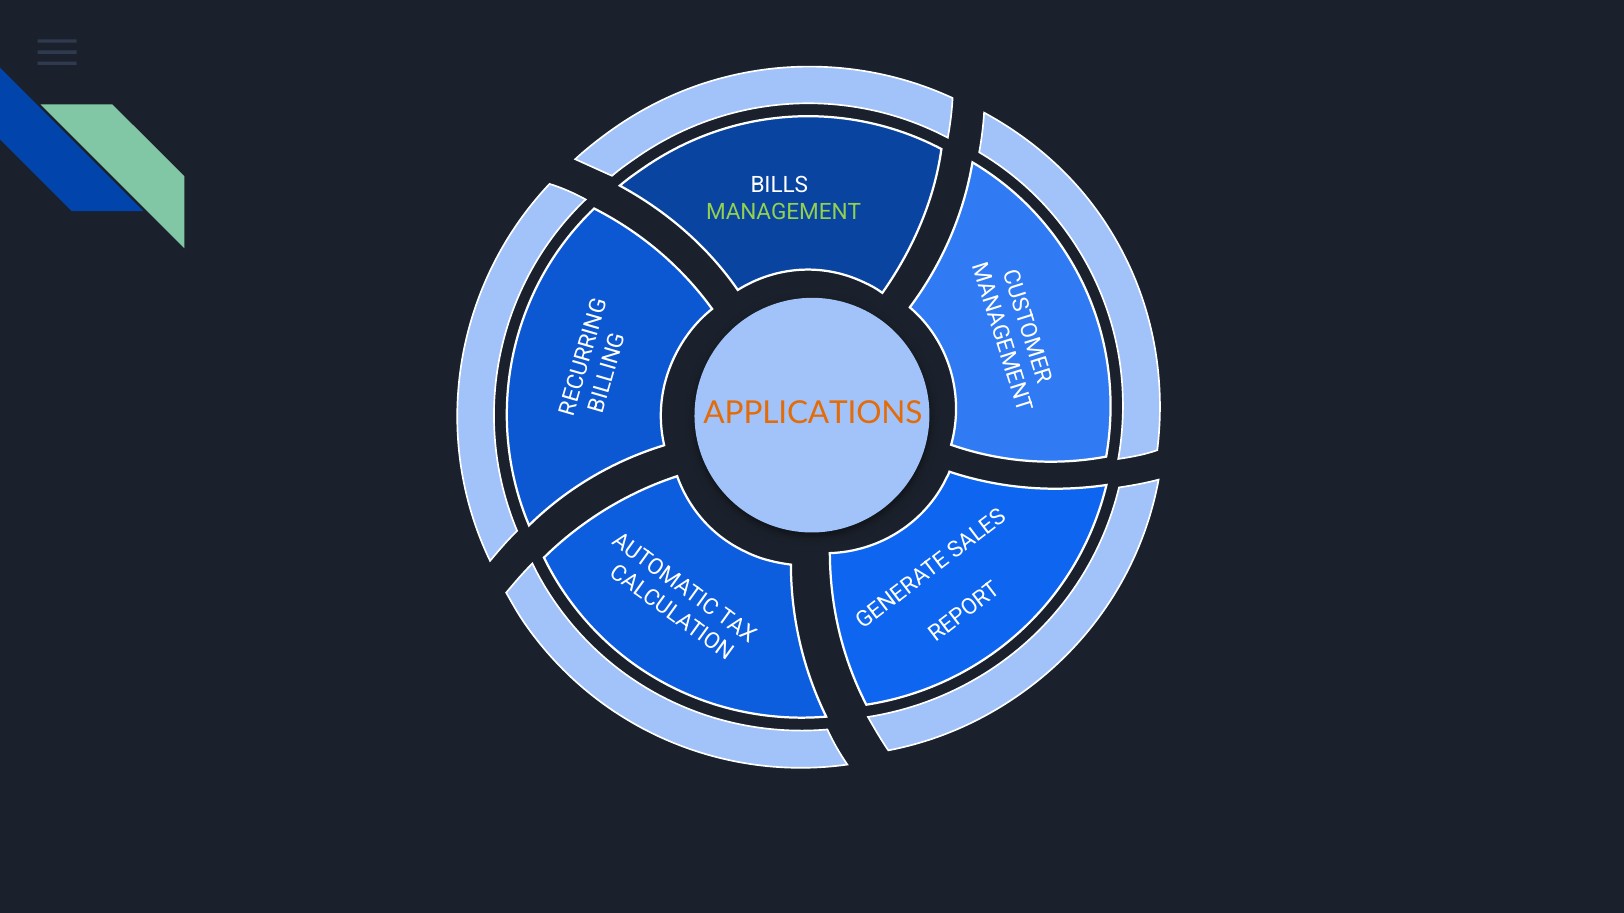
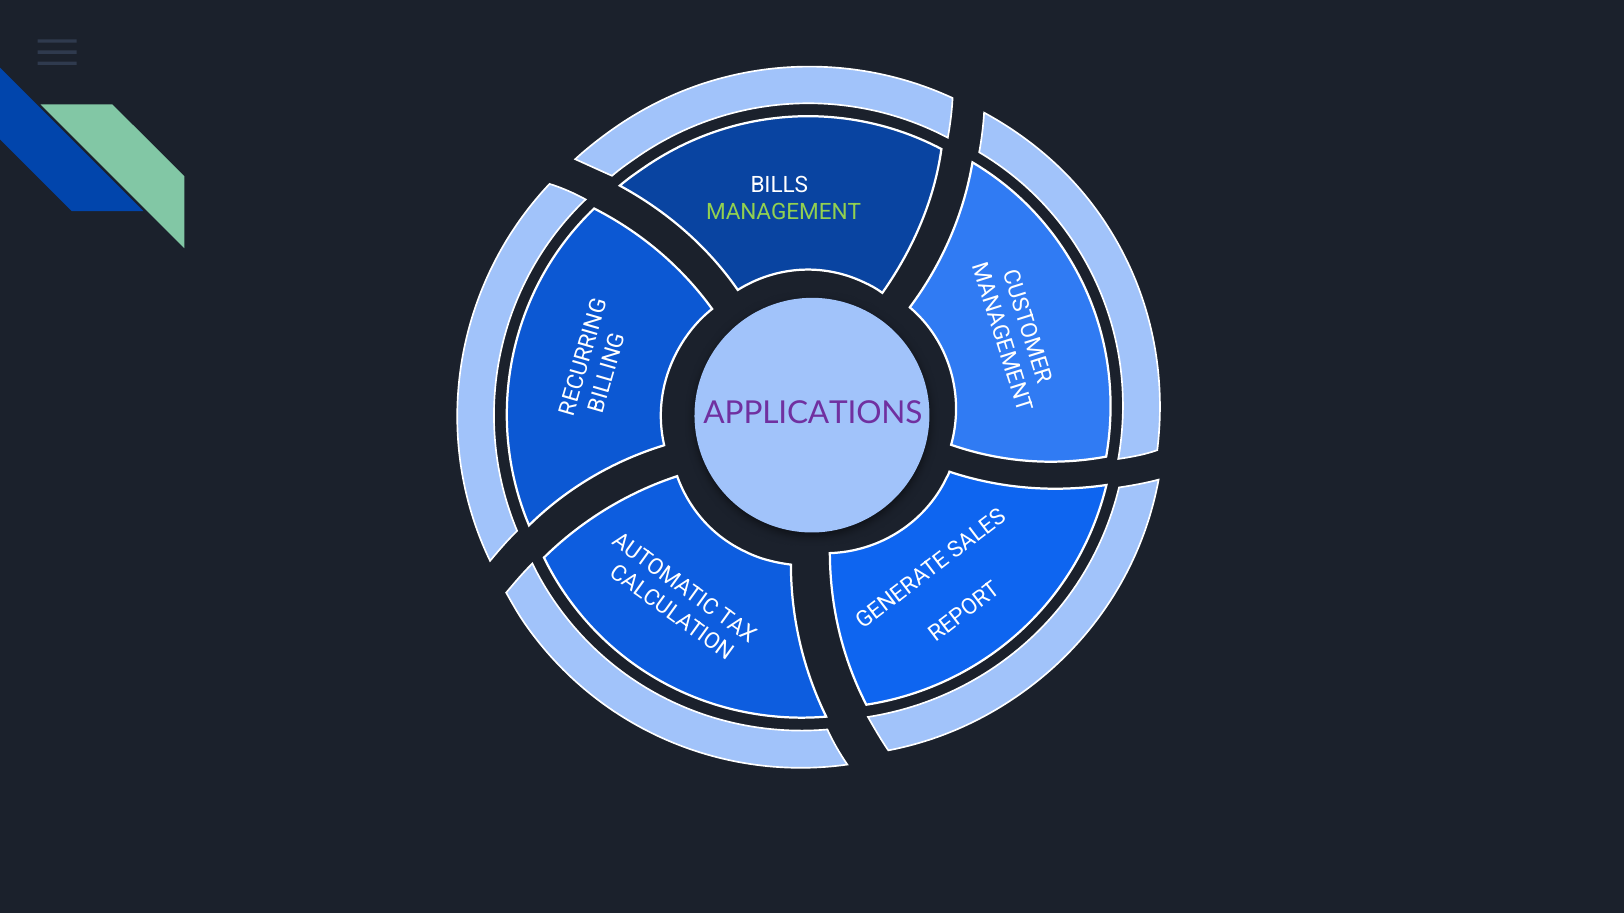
APPLICATIONS colour: orange -> purple (813, 413)
